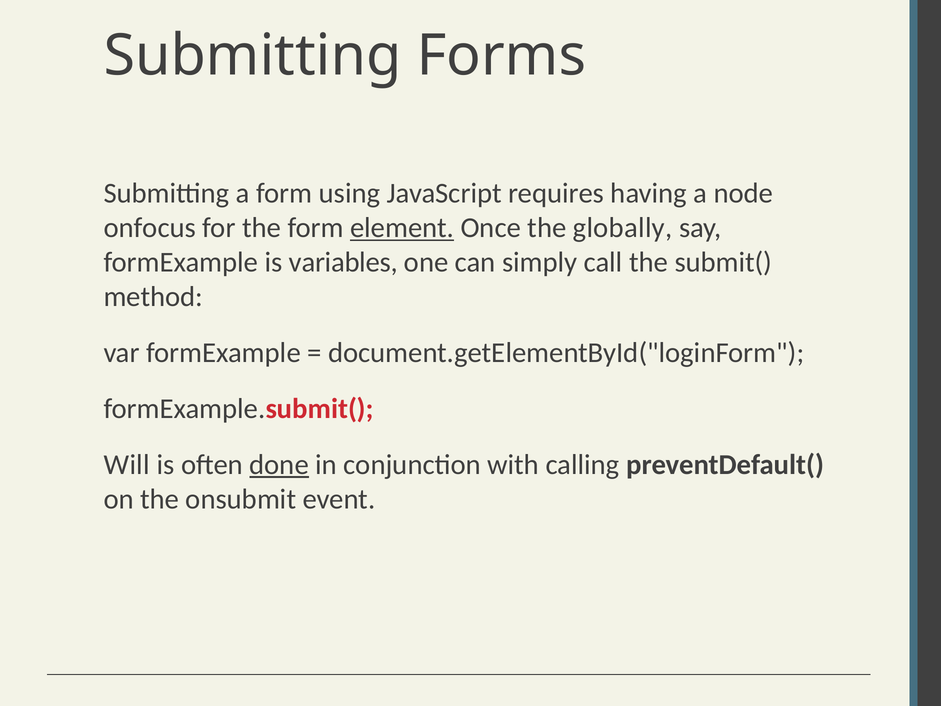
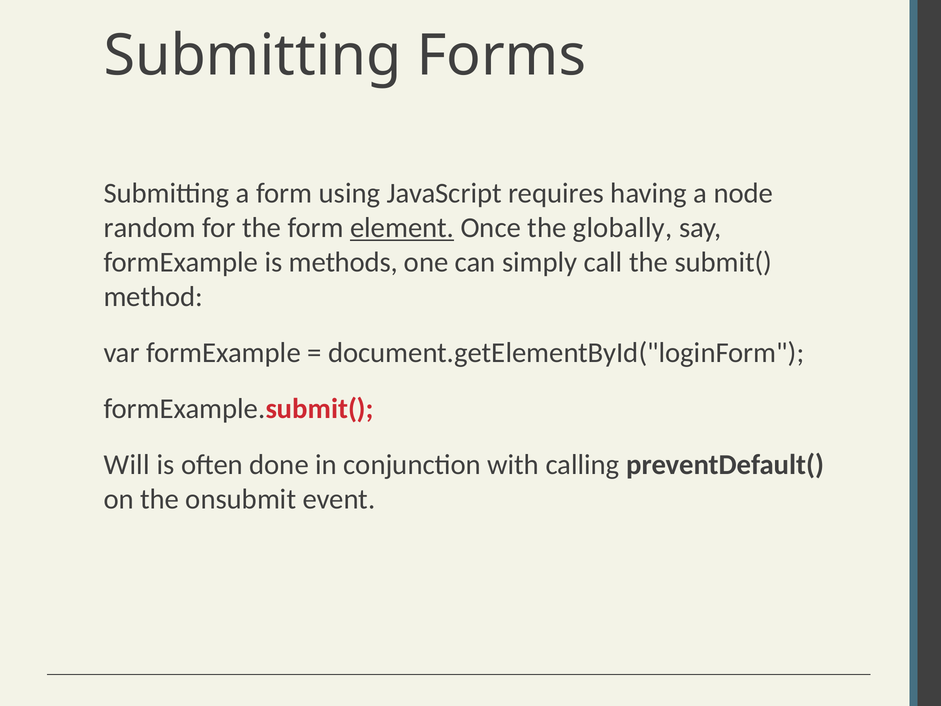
onfocus: onfocus -> random (150, 228)
variables: variables -> methods (343, 262)
done underline: present -> none (279, 465)
